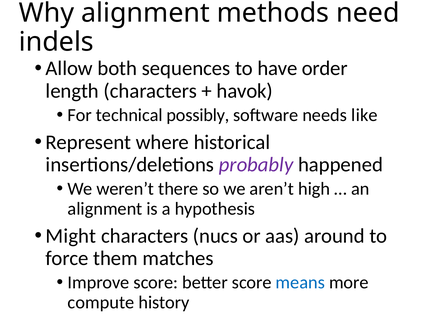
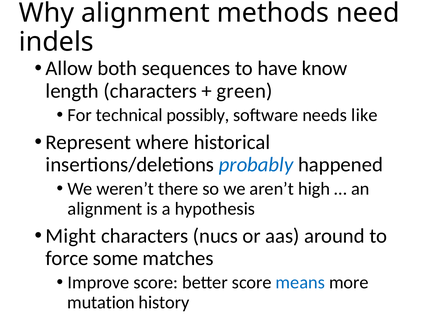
order: order -> know (325, 68)
havok: havok -> green (245, 91)
probably colour: purple -> blue (256, 165)
them: them -> some (116, 258)
compute: compute -> mutation (101, 302)
